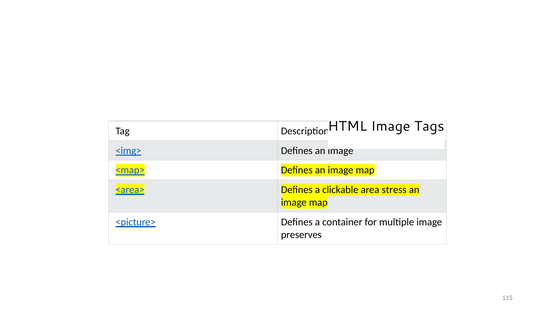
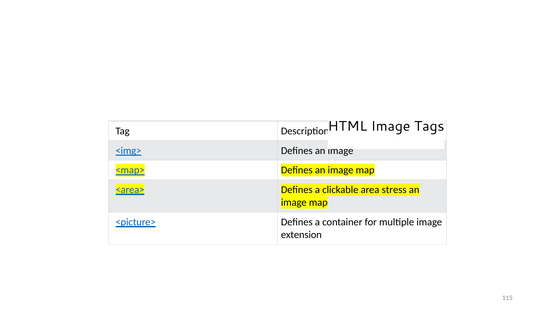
preserves: preserves -> extension (301, 235)
